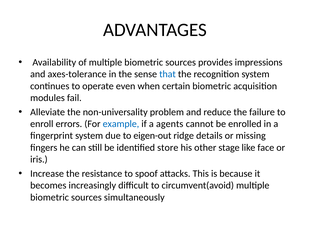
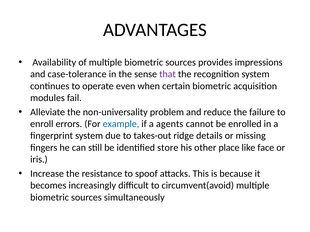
axes-tolerance: axes-tolerance -> case-tolerance (77, 74)
that colour: blue -> purple (168, 74)
eigen-out: eigen-out -> takes-out (152, 136)
stage: stage -> place (229, 148)
